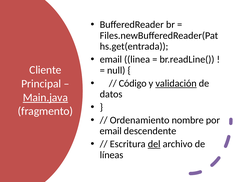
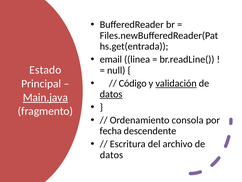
Cliente: Cliente -> Estado (45, 70)
datos underline: none -> present (111, 94)
nombre: nombre -> consola (188, 120)
email: email -> fecha (111, 131)
del underline: present -> none (154, 144)
líneas: líneas -> datos (111, 154)
